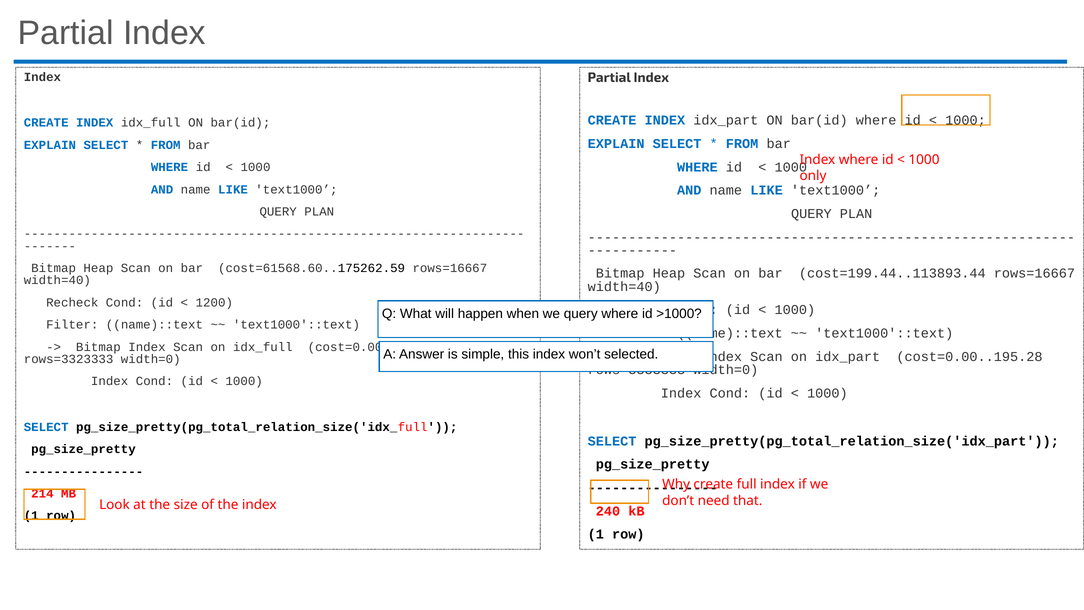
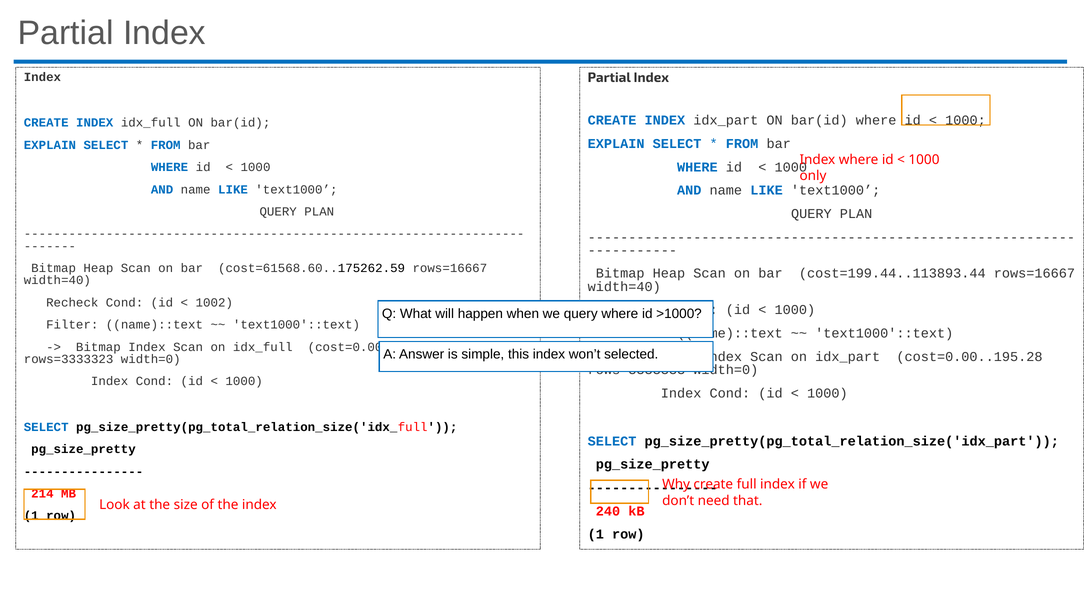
1200: 1200 -> 1002 (214, 302)
rows=3323333: rows=3323333 -> rows=3333323 (69, 359)
